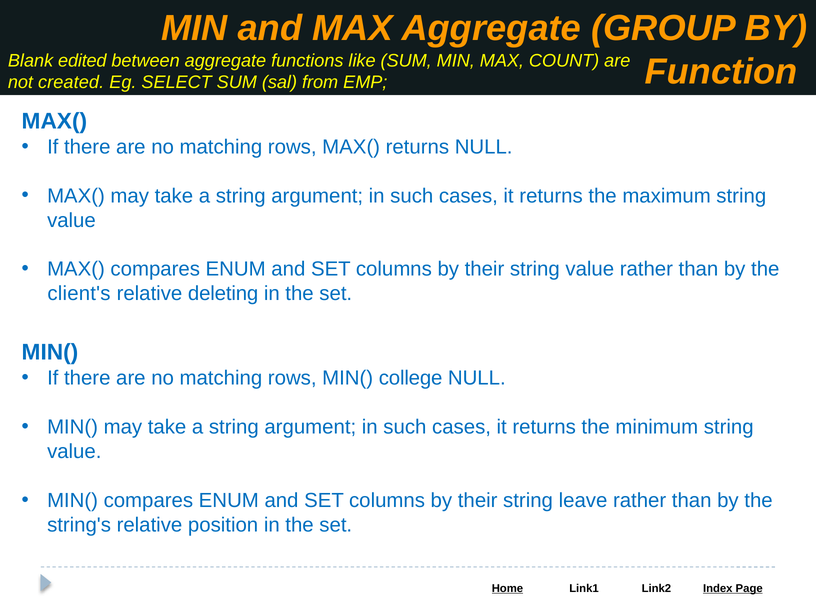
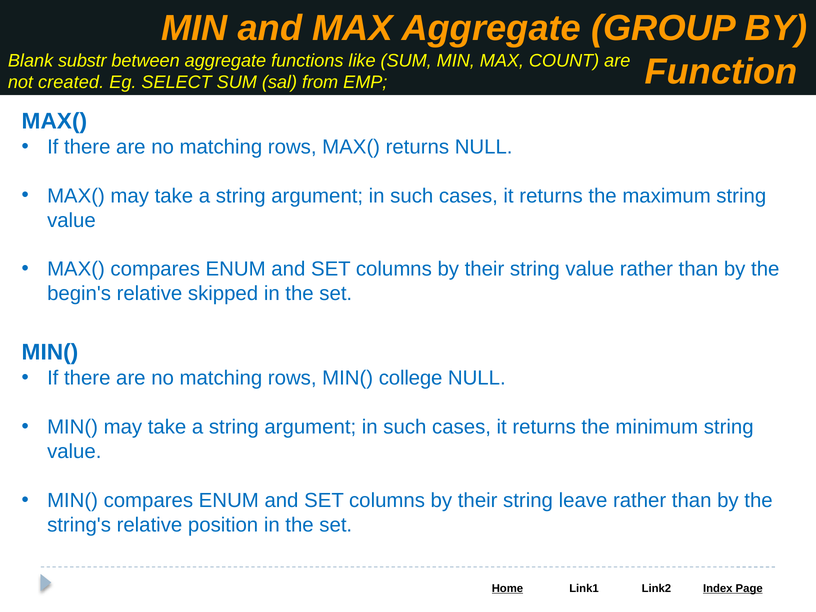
edited: edited -> substr (82, 61)
client's: client's -> begin's (79, 294)
deleting: deleting -> skipped (223, 294)
